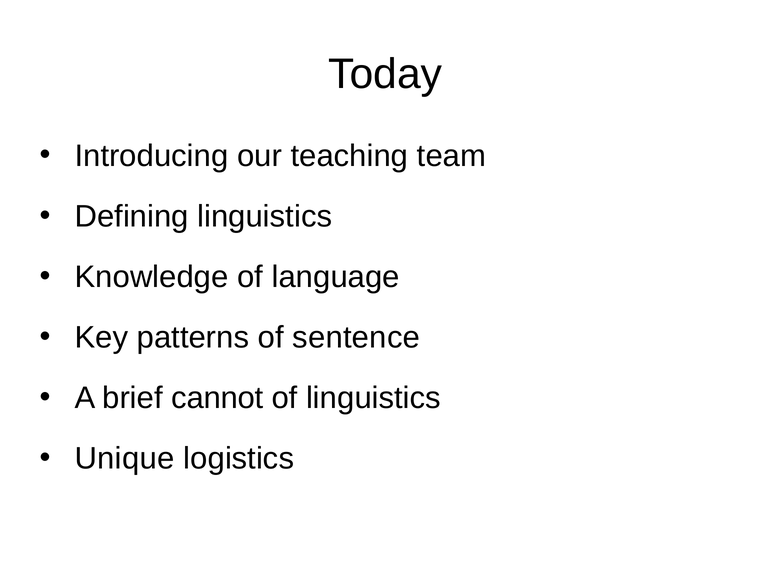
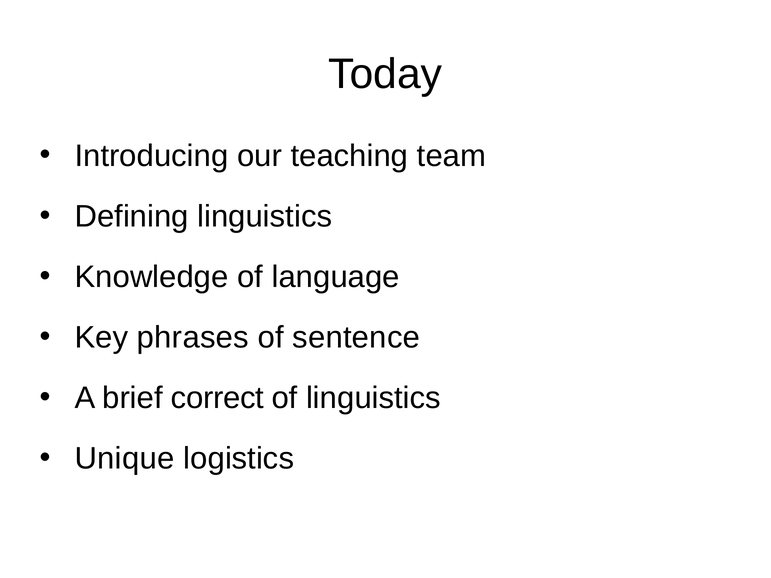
patterns: patterns -> phrases (193, 338)
cannot: cannot -> correct (217, 398)
